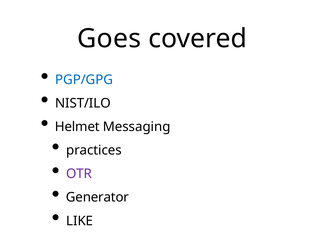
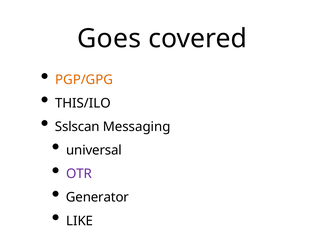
PGP/GPG colour: blue -> orange (84, 80)
NIST/ILO: NIST/ILO -> THIS/ILO (83, 103)
Helmet: Helmet -> Sslscan (77, 127)
practices: practices -> universal (94, 150)
